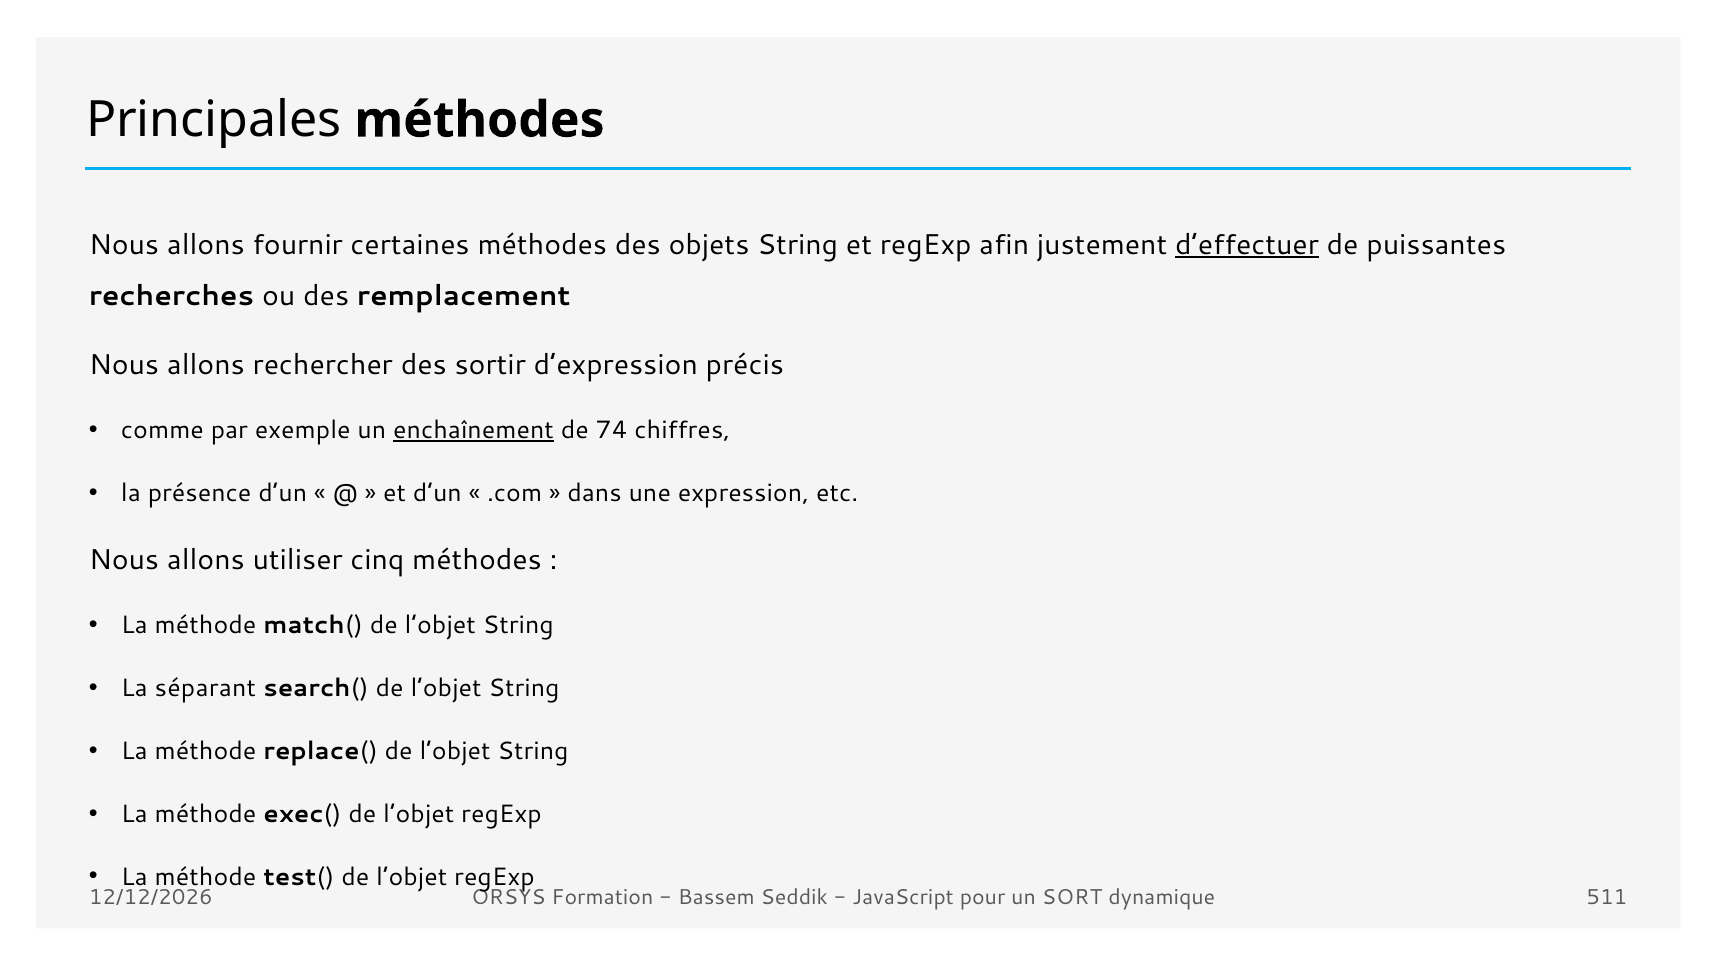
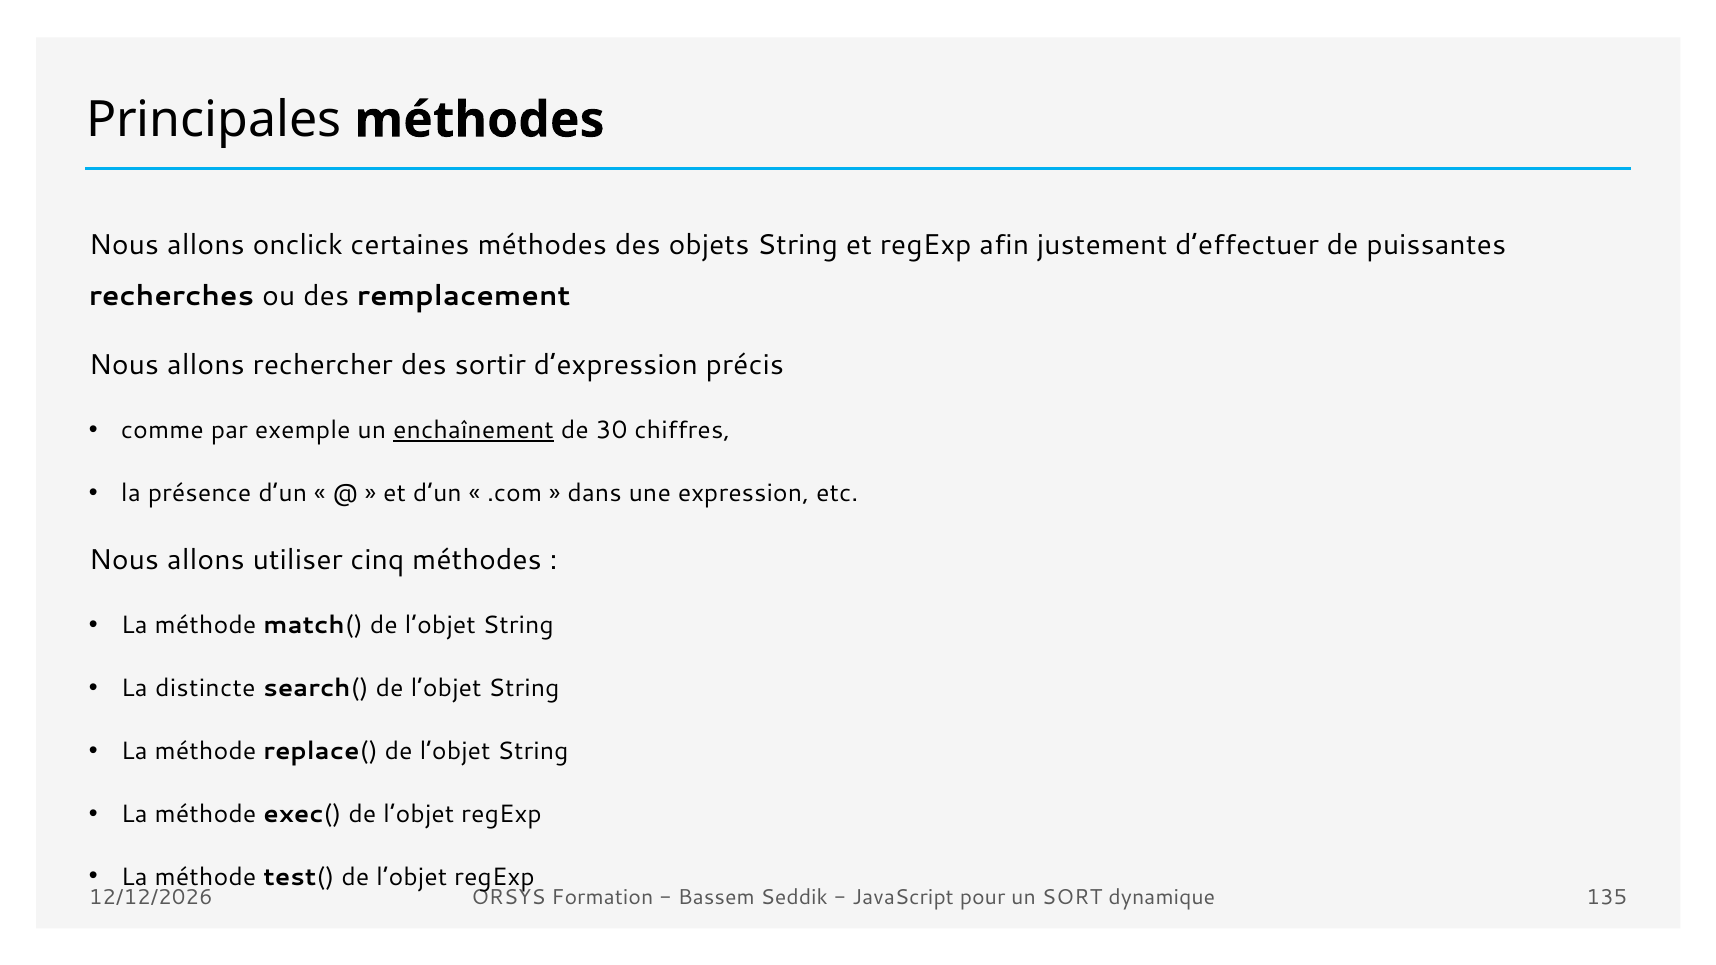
fournir: fournir -> onclick (298, 245)
d’effectuer underline: present -> none (1247, 245)
74: 74 -> 30 (612, 430)
séparant: séparant -> distincte (205, 688)
511: 511 -> 135 (1607, 898)
